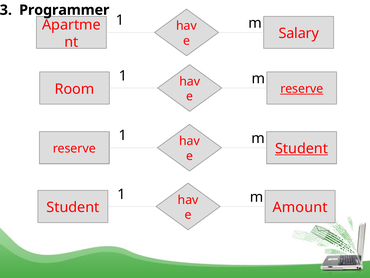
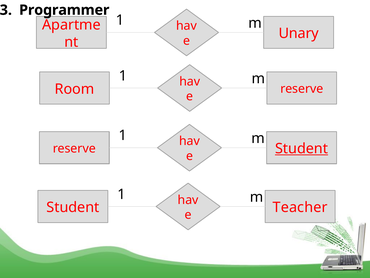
Salary: Salary -> Unary (299, 33)
reserve underline: present -> none (302, 89)
Amount: Amount -> Teacher (300, 207)
